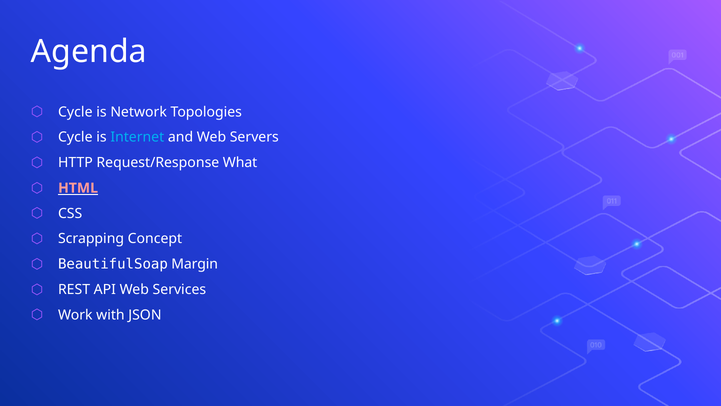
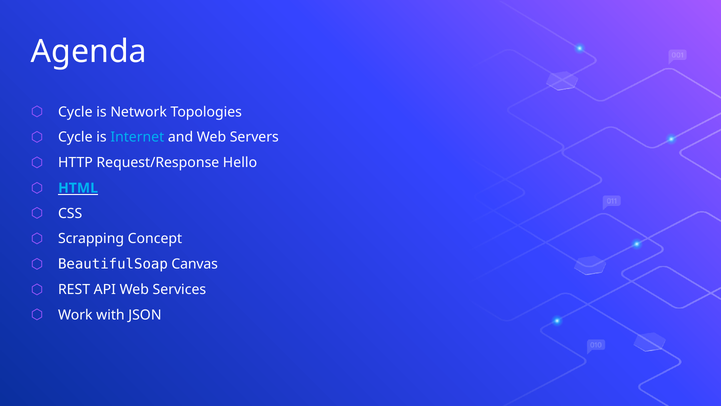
What: What -> Hello (240, 163)
HTML colour: pink -> light blue (78, 188)
Margin: Margin -> Canvas (195, 264)
